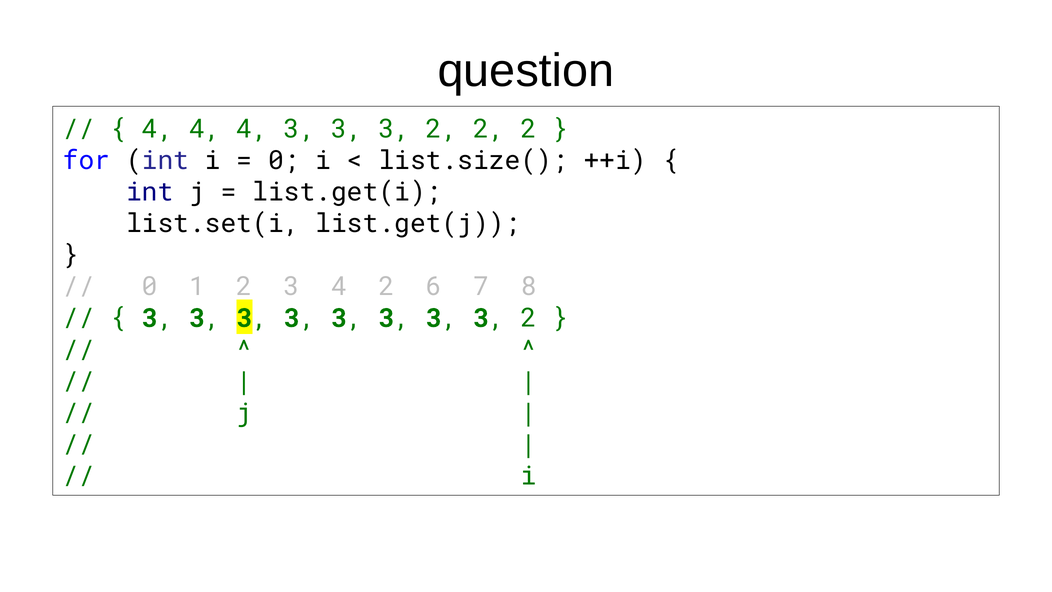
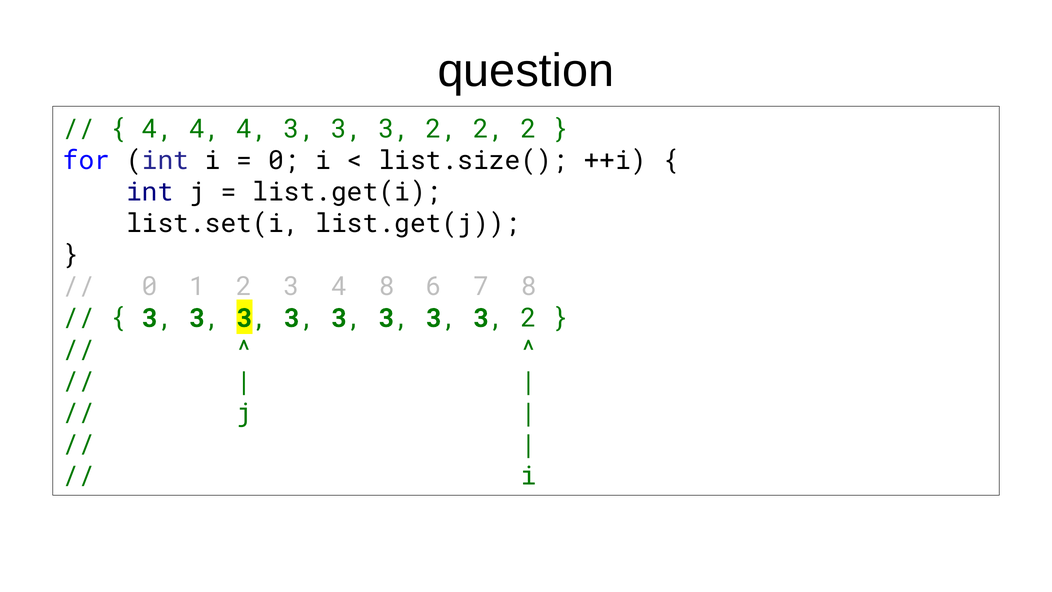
4 2: 2 -> 8 (386, 287)
